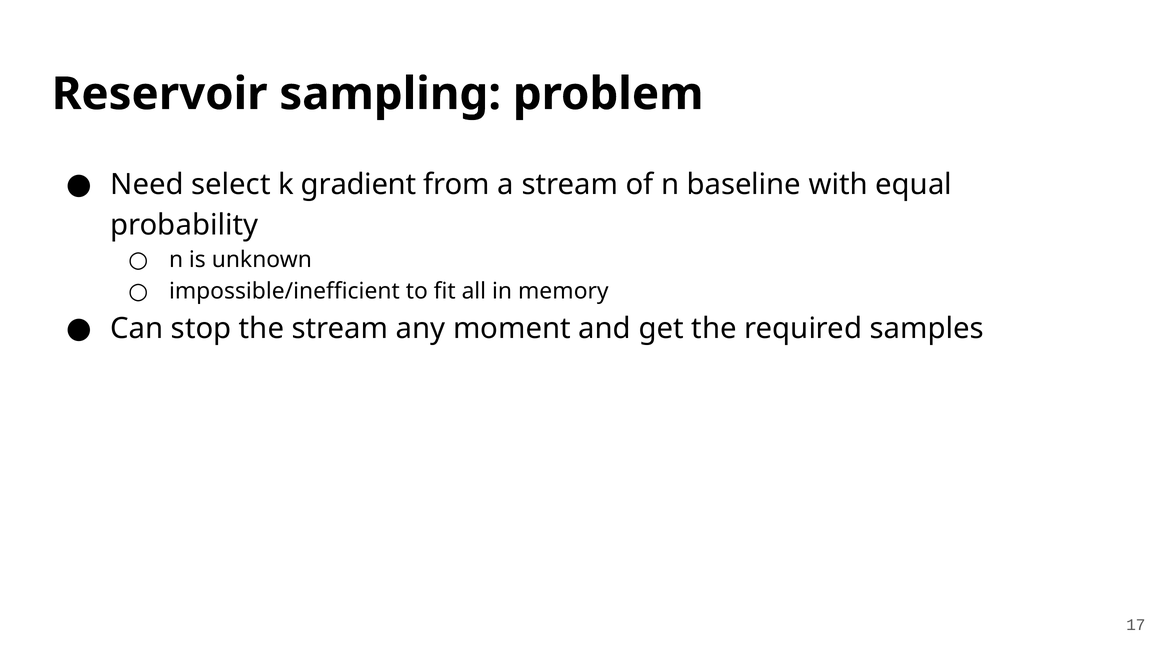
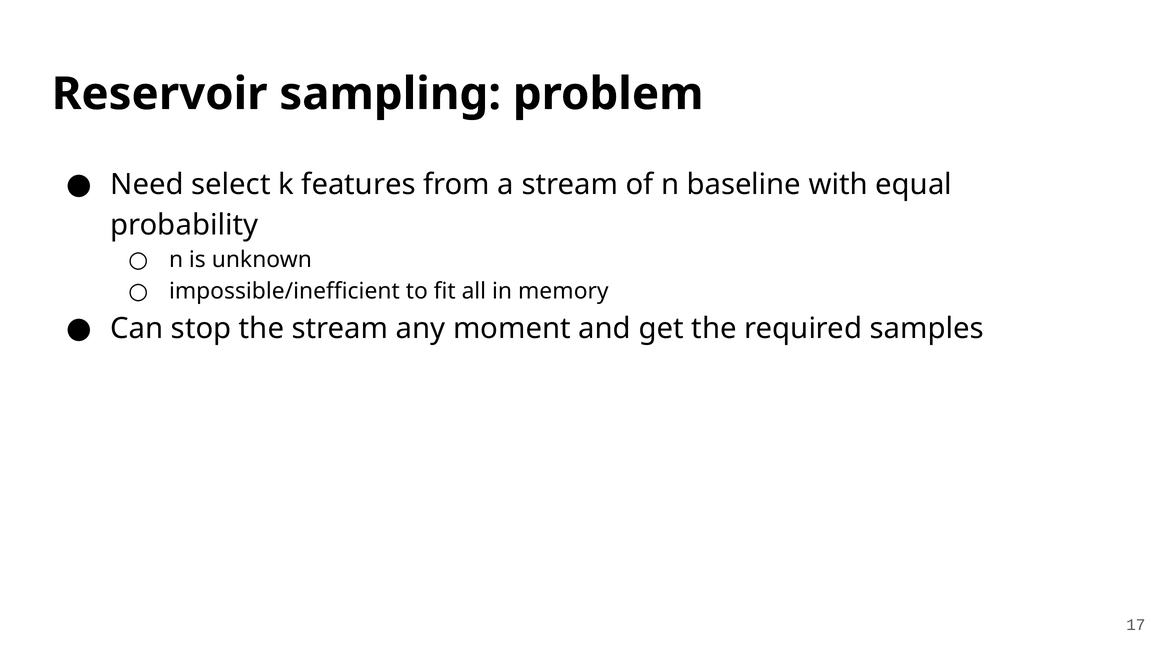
gradient: gradient -> features (359, 184)
